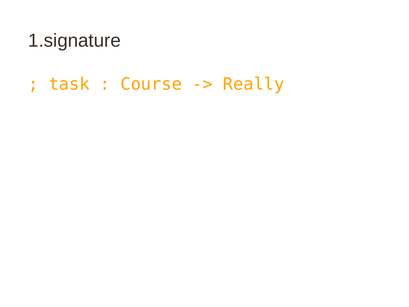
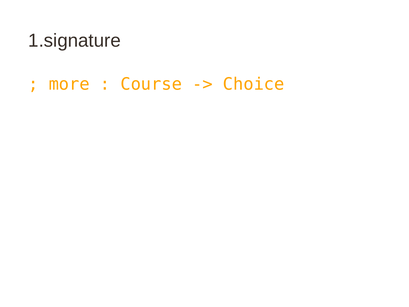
task: task -> more (69, 84)
Really: Really -> Choice (254, 84)
